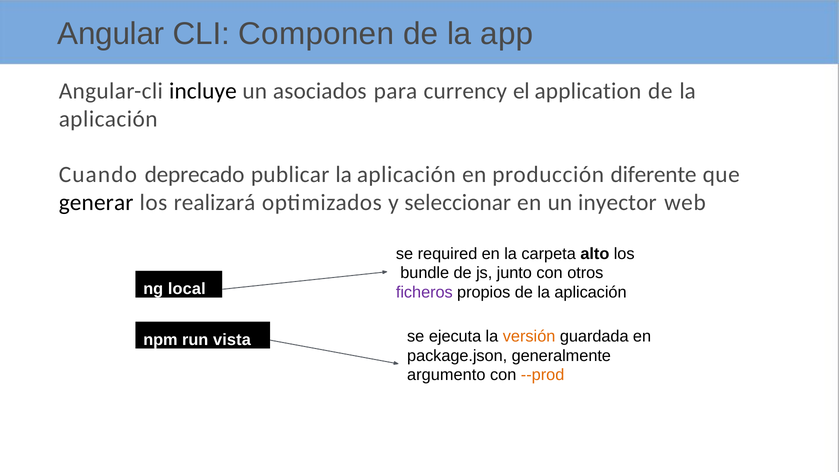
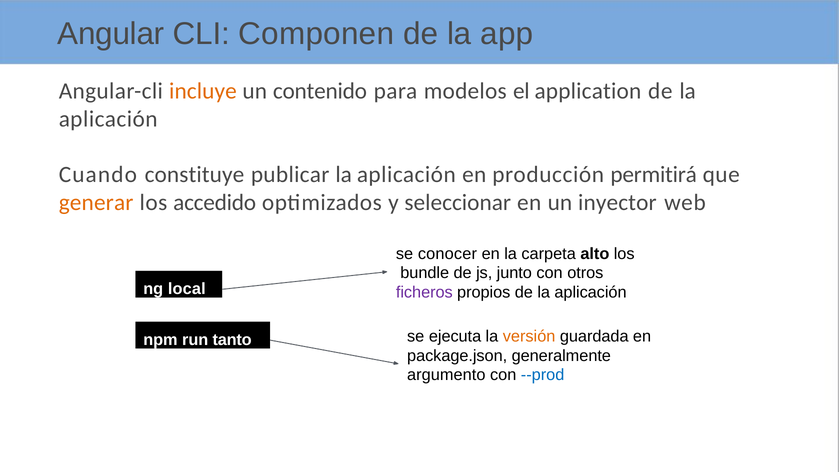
incluye colour: black -> orange (203, 91)
asociados: asociados -> contenido (320, 91)
currency: currency -> modelos (465, 91)
deprecado: deprecado -> constituye (194, 175)
diferente: diferente -> permitirá (654, 175)
generar colour: black -> orange (96, 203)
realizará: realizará -> accedido (215, 203)
required: required -> conocer (447, 254)
vista: vista -> tanto (232, 340)
--prod colour: orange -> blue (543, 375)
